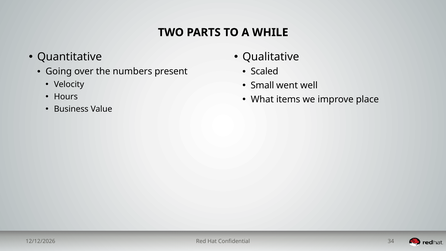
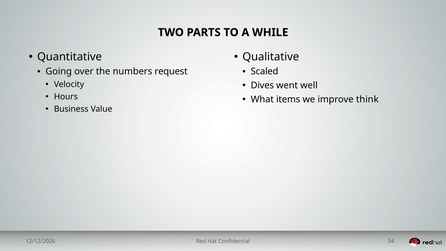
present: present -> request (171, 72)
Small: Small -> Dives (262, 85)
place: place -> think (367, 99)
